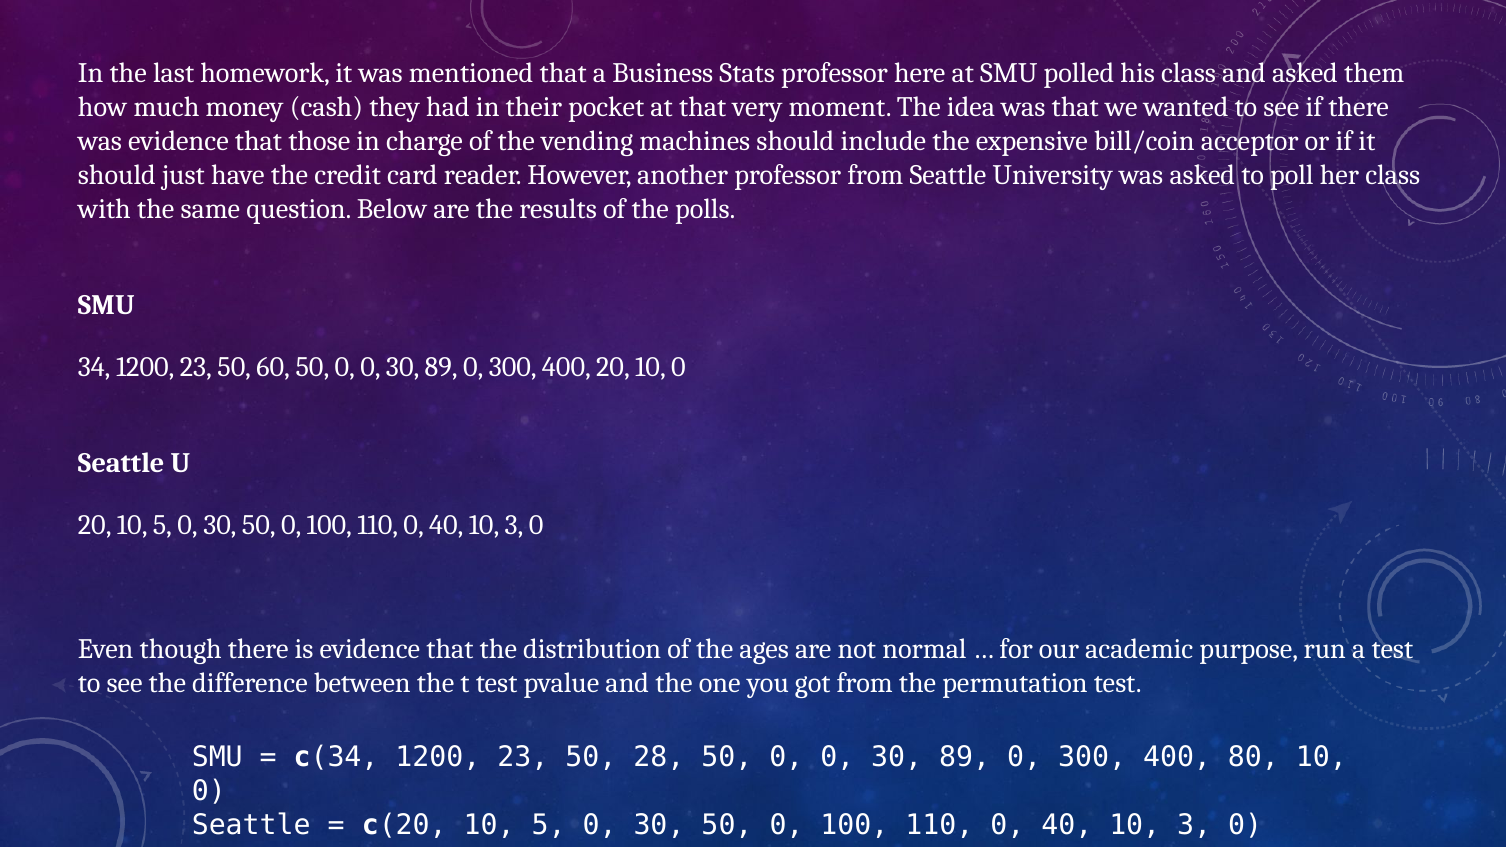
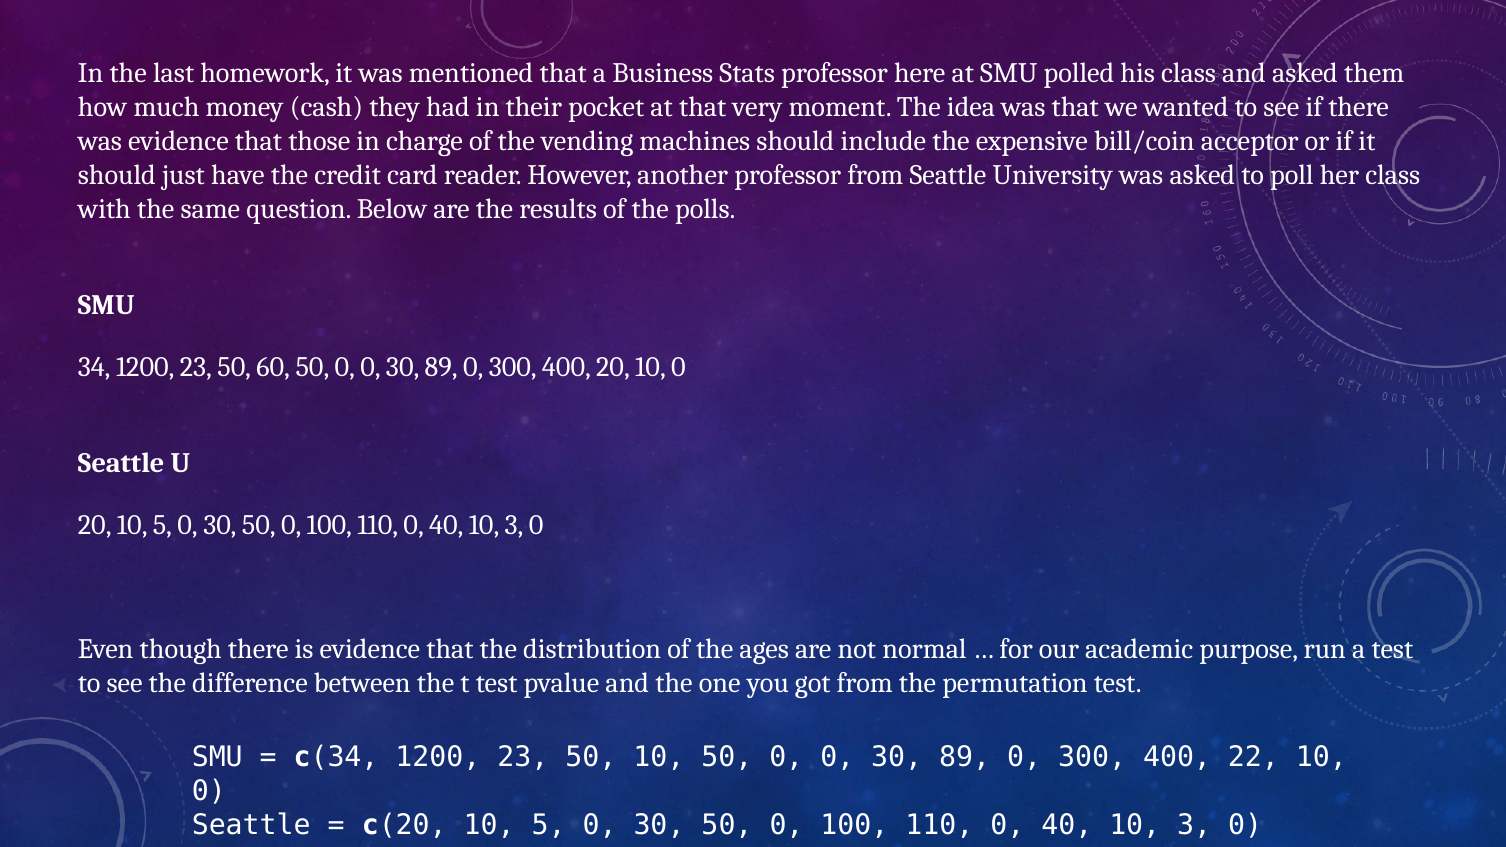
50 28: 28 -> 10 (659, 758)
80: 80 -> 22 (1253, 758)
